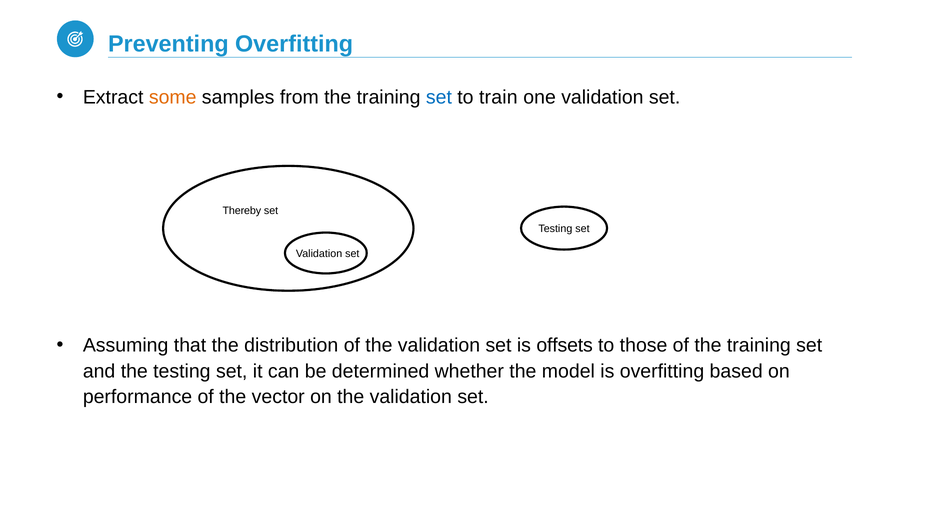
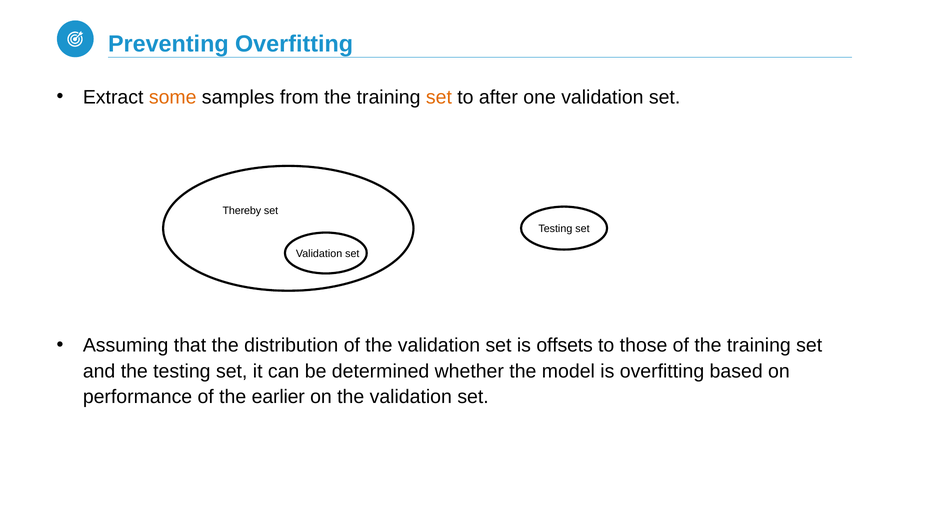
set colour: blue -> orange (439, 97)
train: train -> after (498, 97)
vector: vector -> earlier (278, 396)
